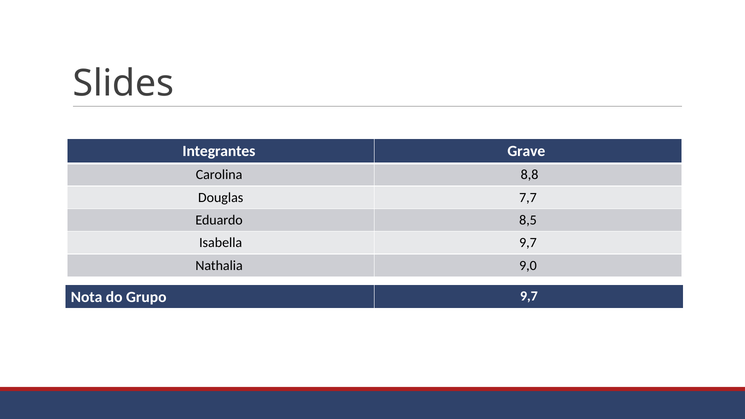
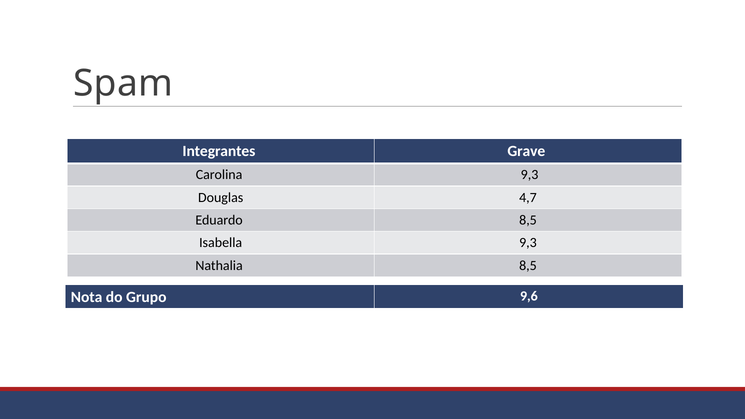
Slides: Slides -> Spam (123, 83)
Carolina 8,8: 8,8 -> 9,3 (530, 175)
7,7: 7,7 -> 4,7 (528, 197)
Isabella 9,7: 9,7 -> 9,3 (528, 243)
Nathalia 9,0: 9,0 -> 8,5 (528, 265)
Grupo 9,7: 9,7 -> 9,6 (529, 296)
